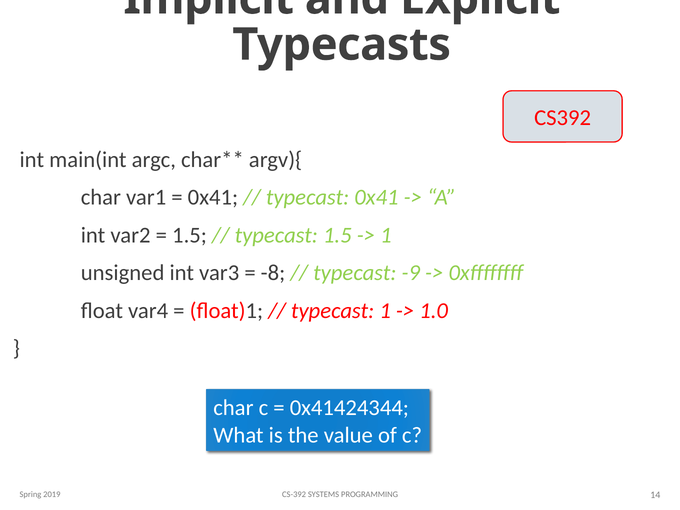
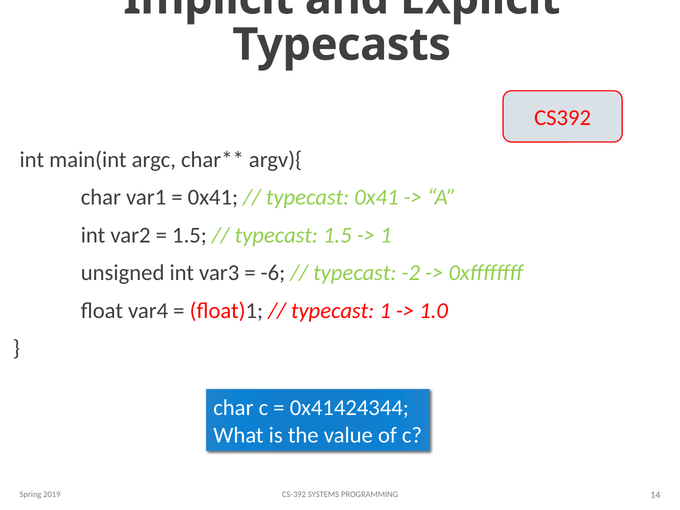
-8: -8 -> -6 (273, 273)
-9: -9 -> -2 (411, 273)
